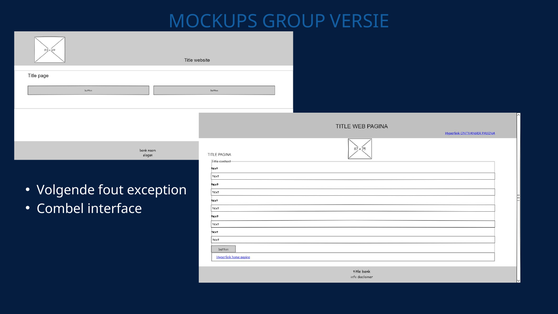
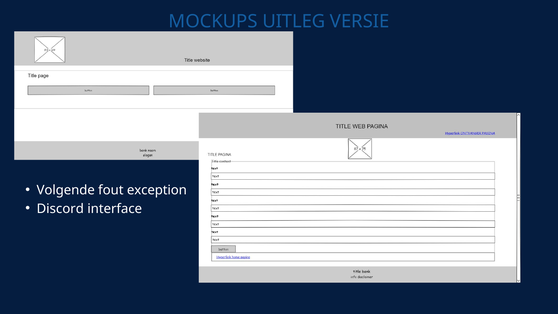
GROUP: GROUP -> UITLEG (294, 21)
Combel: Combel -> Discord (60, 209)
